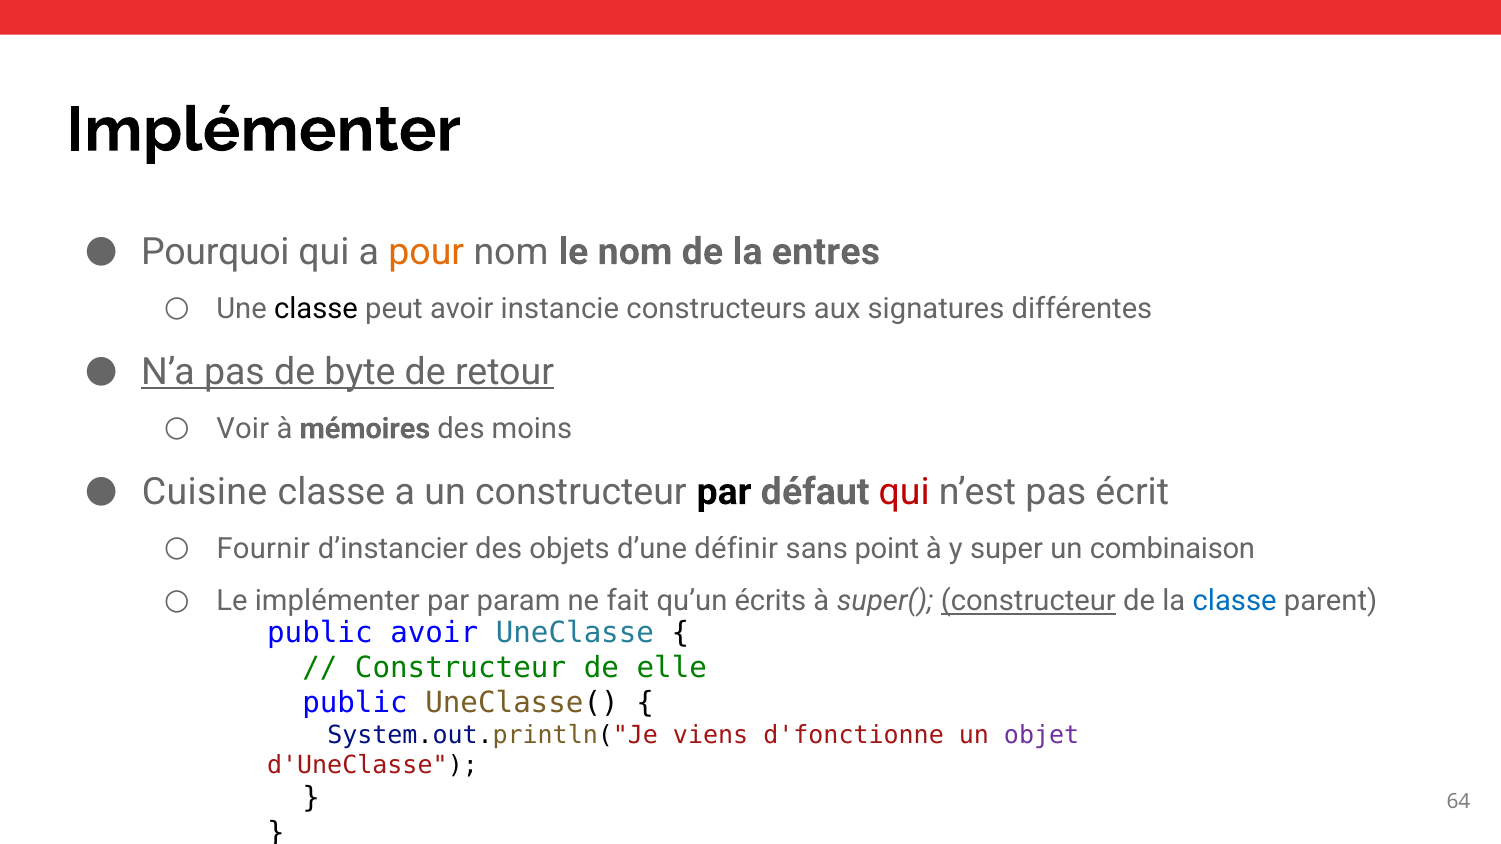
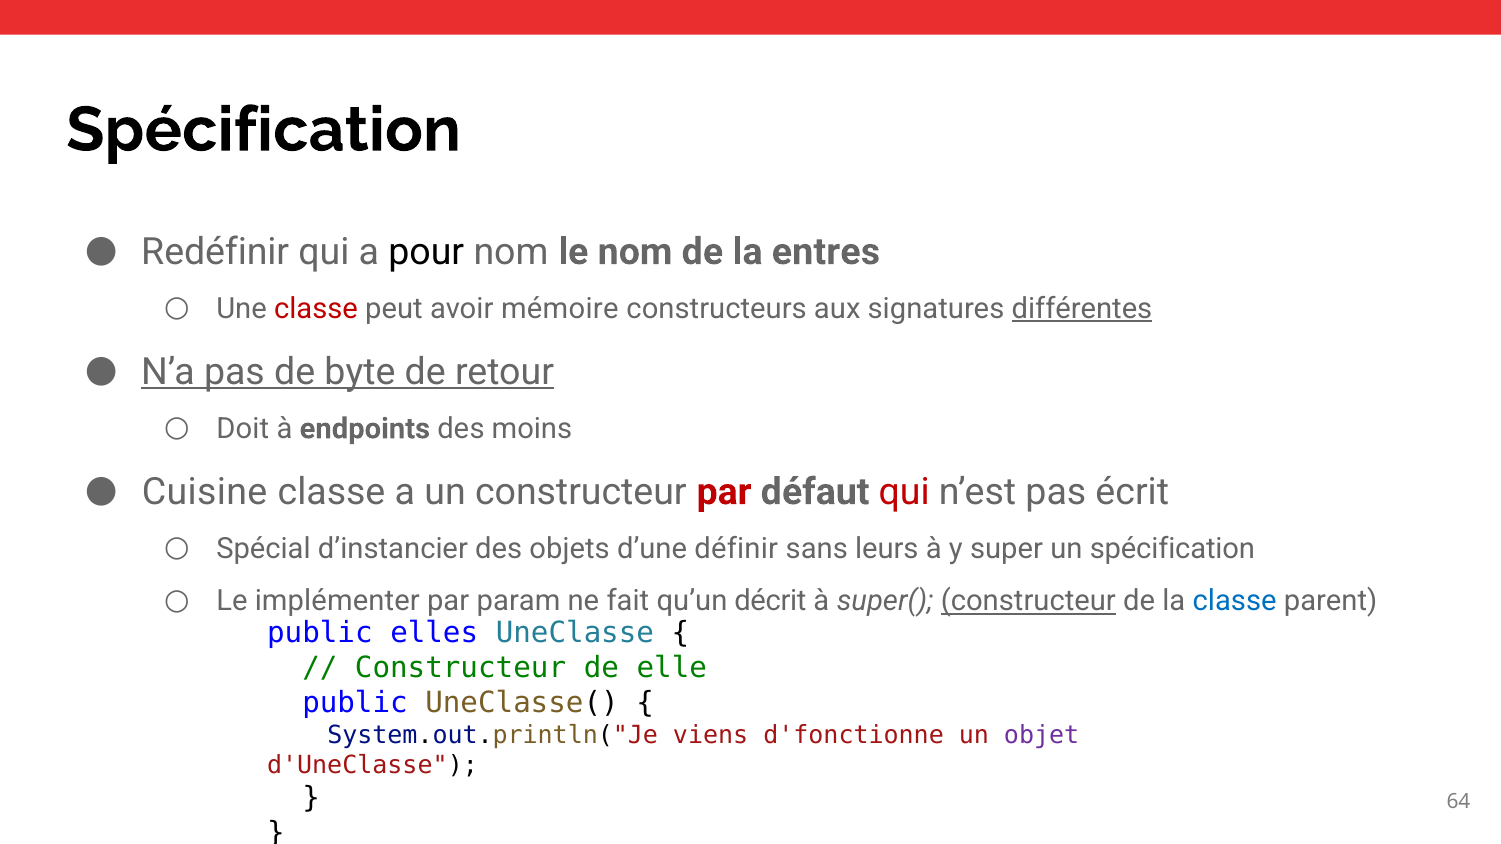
Implémenter: Implémenter -> Spécification (264, 130)
Pourquoi: Pourquoi -> Redéfinir (215, 252)
pour colour: orange -> black (426, 252)
classe colour: black -> red (316, 309)
instancie: instancie -> mémoire (560, 309)
différentes underline: none -> present (1082, 309)
Voir: Voir -> Doit (243, 429)
mémoires: mémoires -> endpoints (365, 429)
par colour: black -> red (724, 492)
Fournir: Fournir -> Spécial (263, 549)
point: point -> leurs (887, 549)
un combinaison: combinaison -> spécification (1172, 549)
écrits: écrits -> décrit (770, 601)
public avoir: avoir -> elles (434, 633)
